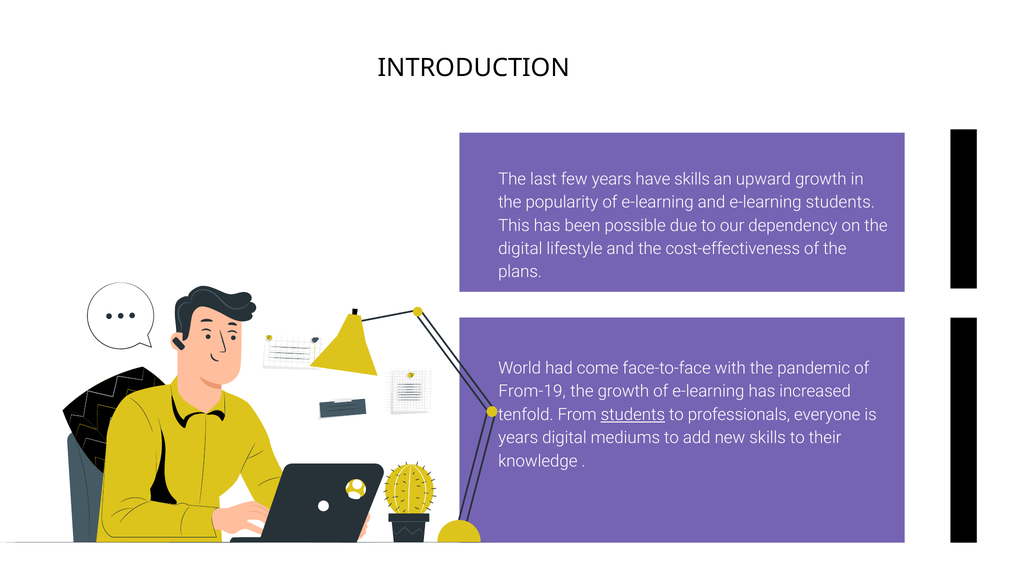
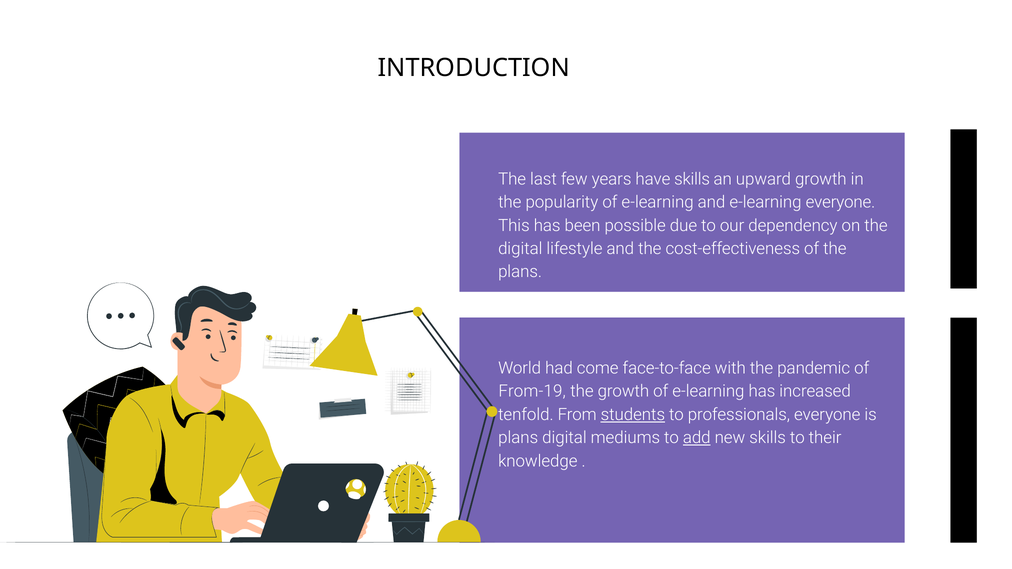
e-learning students: students -> everyone (840, 202)
years: years -> plans (518, 438)
add underline: none -> present (697, 438)
